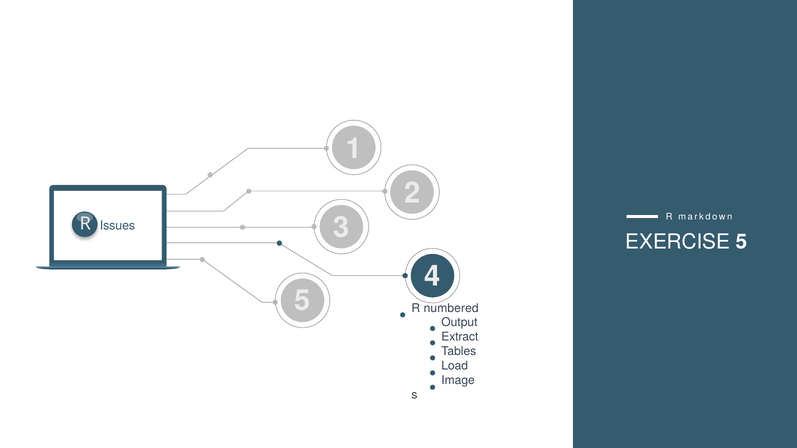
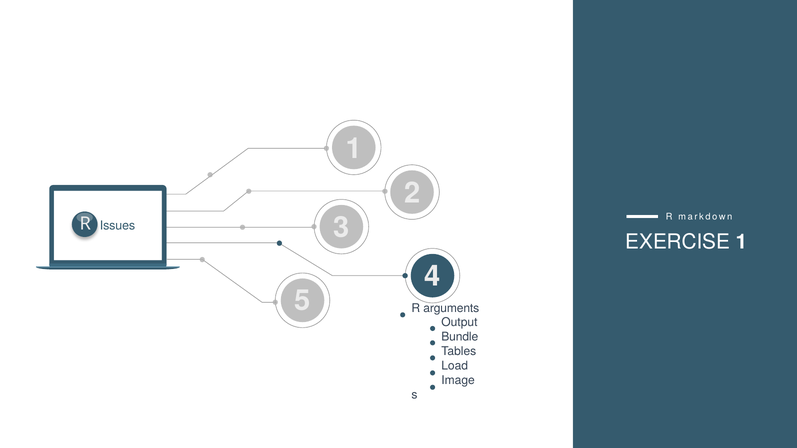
EXERCISE 5: 5 -> 1 (742, 242)
numbered: numbered -> arguments (451, 308)
Extract: Extract -> Bundle (460, 337)
